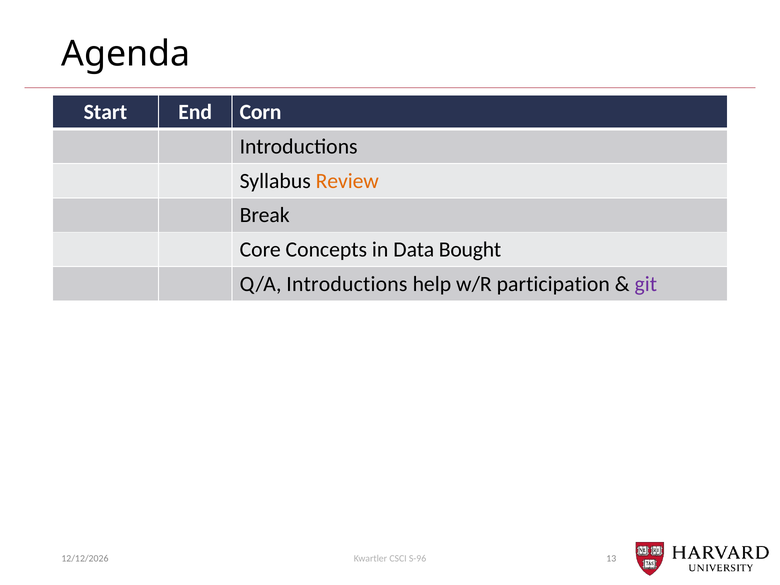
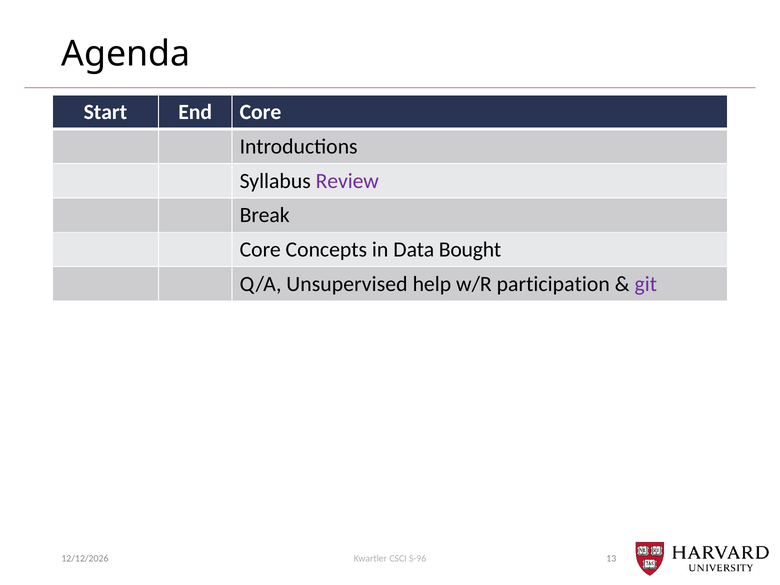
End Corn: Corn -> Core (260, 112)
Review colour: orange -> purple (347, 181)
Q/A Introductions: Introductions -> Unsupervised (347, 284)
